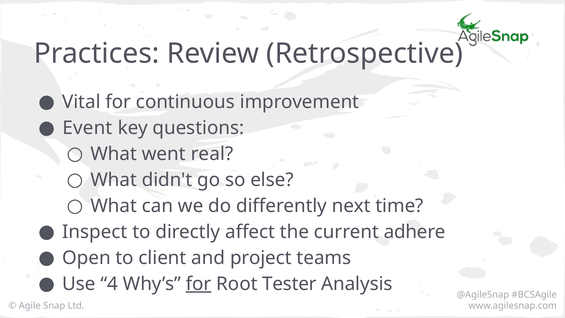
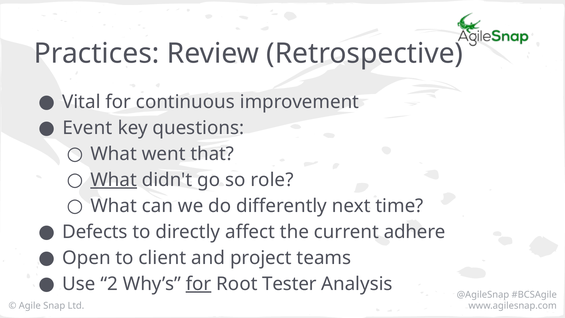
real: real -> that (212, 154)
What underline: none -> present (114, 180)
else: else -> role (272, 180)
Inspect: Inspect -> Defects (95, 232)
4: 4 -> 2 (109, 284)
